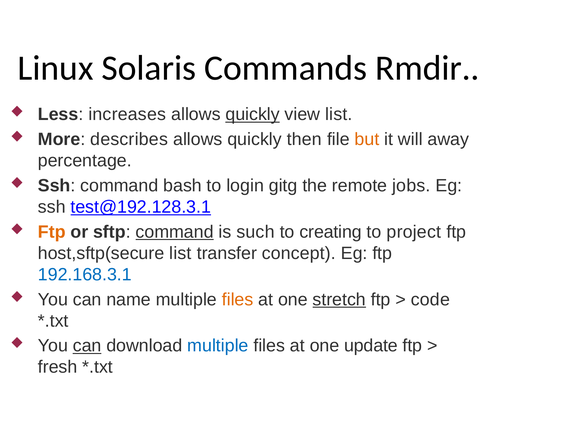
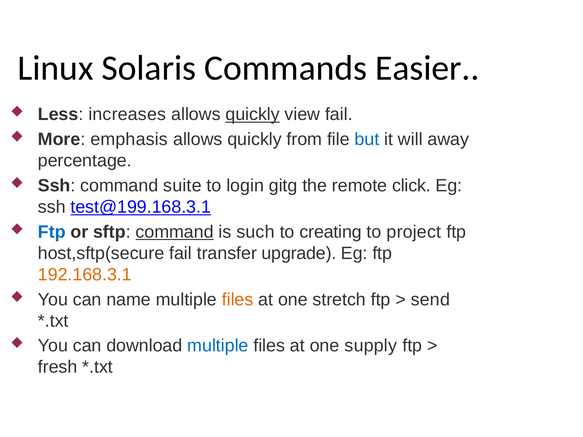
Rmdir: Rmdir -> Easier (427, 68)
view list: list -> fail (339, 114)
describes: describes -> emphasis (129, 139)
then: then -> from (304, 139)
but colour: orange -> blue (367, 139)
bash: bash -> suite (182, 186)
jobs: jobs -> click (411, 186)
test@192.128.3.1: test@192.128.3.1 -> test@199.168.3.1 (141, 207)
Ftp colour: orange -> blue (52, 232)
host,sftp(secure list: list -> fail (181, 253)
concept: concept -> upgrade (299, 253)
192.168.3.1 colour: blue -> orange (85, 275)
stretch underline: present -> none (339, 300)
code: code -> send (430, 300)
can underline: present -> none (87, 346)
update: update -> supply (371, 346)
